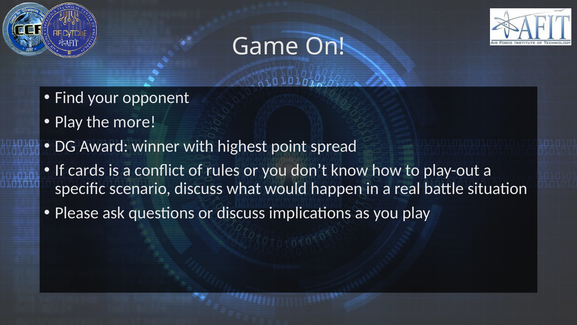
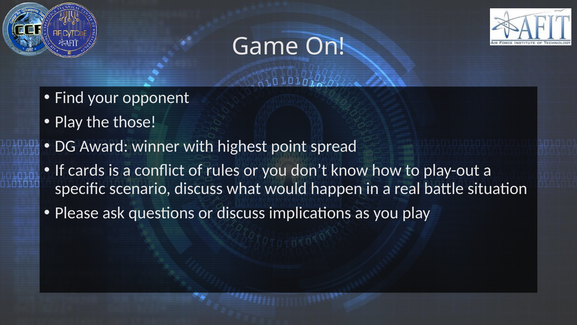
more: more -> those (135, 122)
